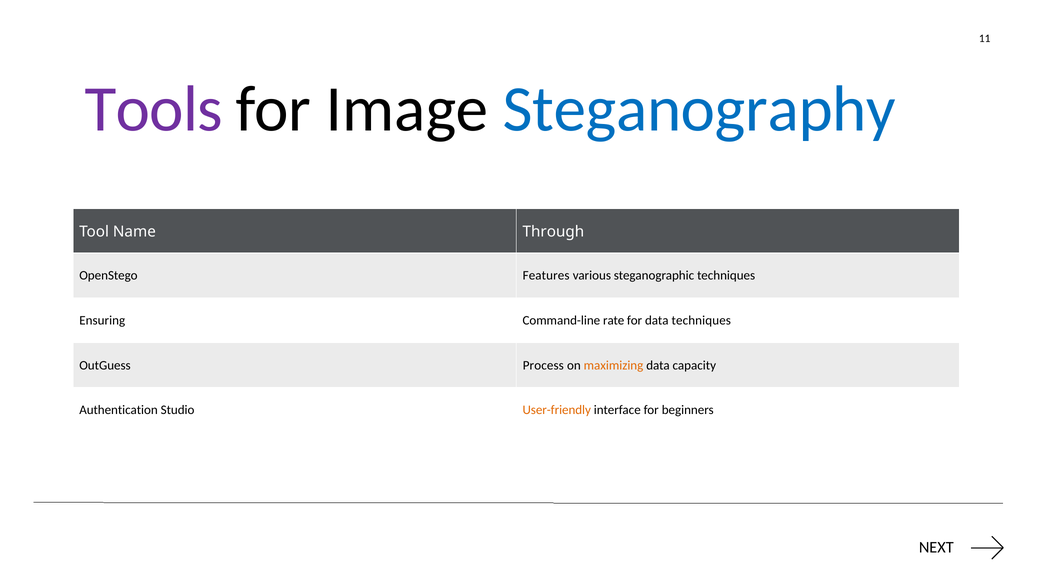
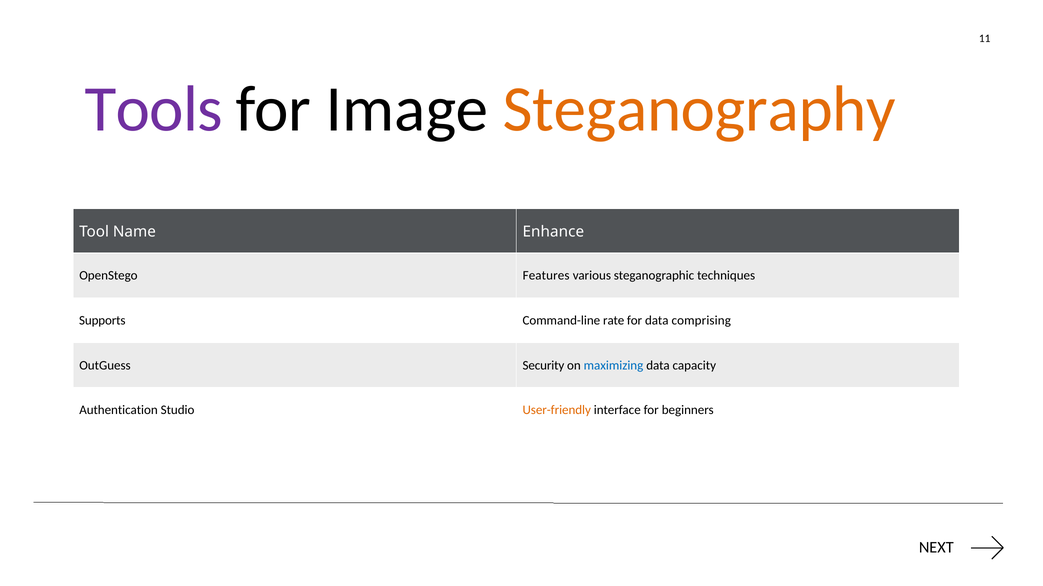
Steganography colour: blue -> orange (699, 109)
Through: Through -> Enhance (553, 232)
Ensuring: Ensuring -> Supports (102, 321)
data techniques: techniques -> comprising (701, 321)
Process: Process -> Security (543, 366)
maximizing colour: orange -> blue (614, 366)
